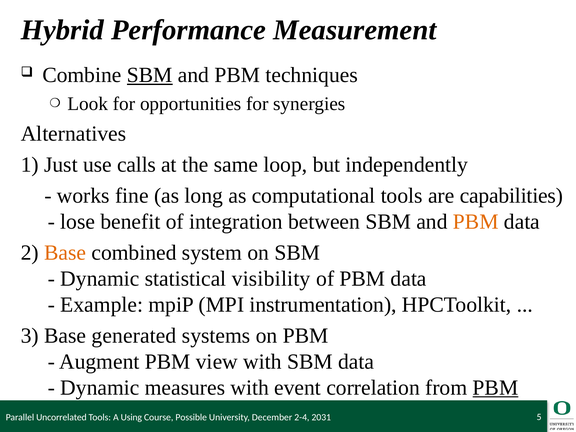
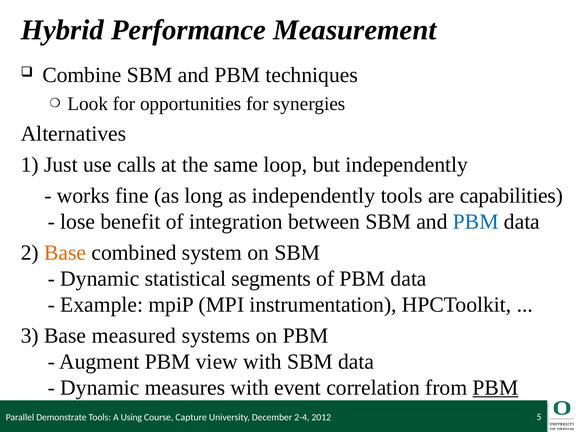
SBM underline: present -> none (150, 75)
as computational: computational -> independently (313, 196)
PBM colour: orange -> blue (476, 222)
visibility: visibility -> segments (271, 279)
generated: generated -> measured (134, 336)
Uncorrelated: Uncorrelated -> Demonstrate (61, 417)
Possible: Possible -> Capture (191, 417)
2031: 2031 -> 2012 (321, 417)
